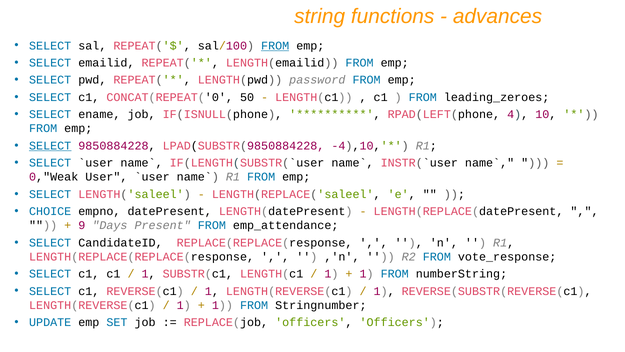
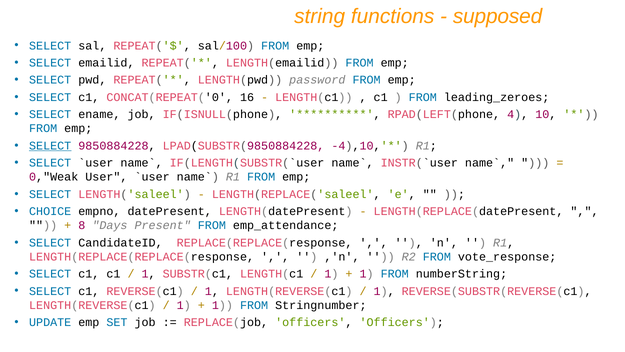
advances: advances -> supposed (498, 16)
FROM underline: present -> none (275, 46)
50: 50 -> 16 (247, 97)
9: 9 -> 8 (82, 225)
